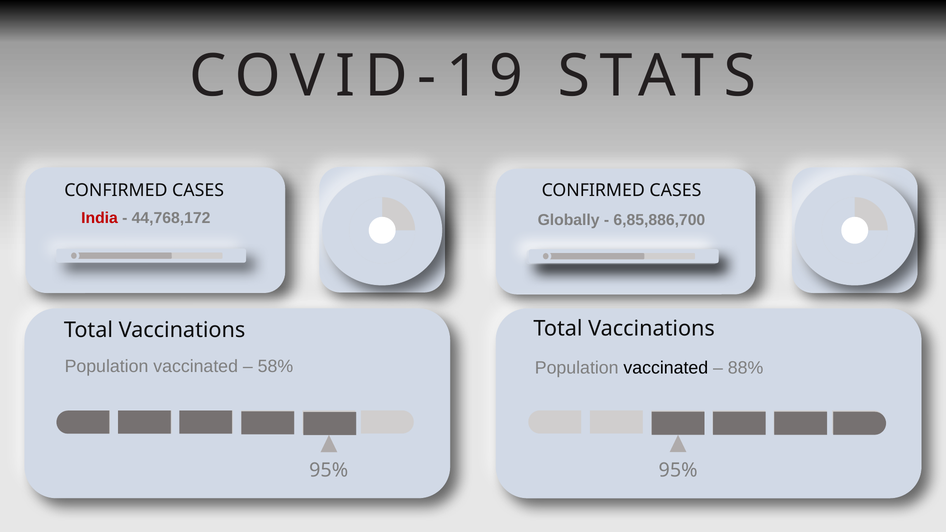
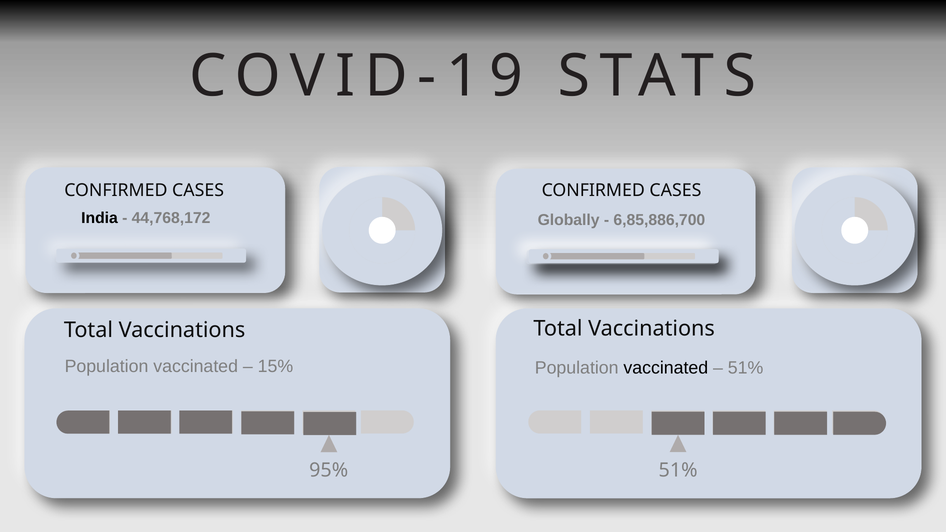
India colour: red -> black (100, 218)
58%: 58% -> 15% (275, 366)
88%: 88% -> 51% (746, 368)
95% 95%: 95% -> 51% (678, 470)
